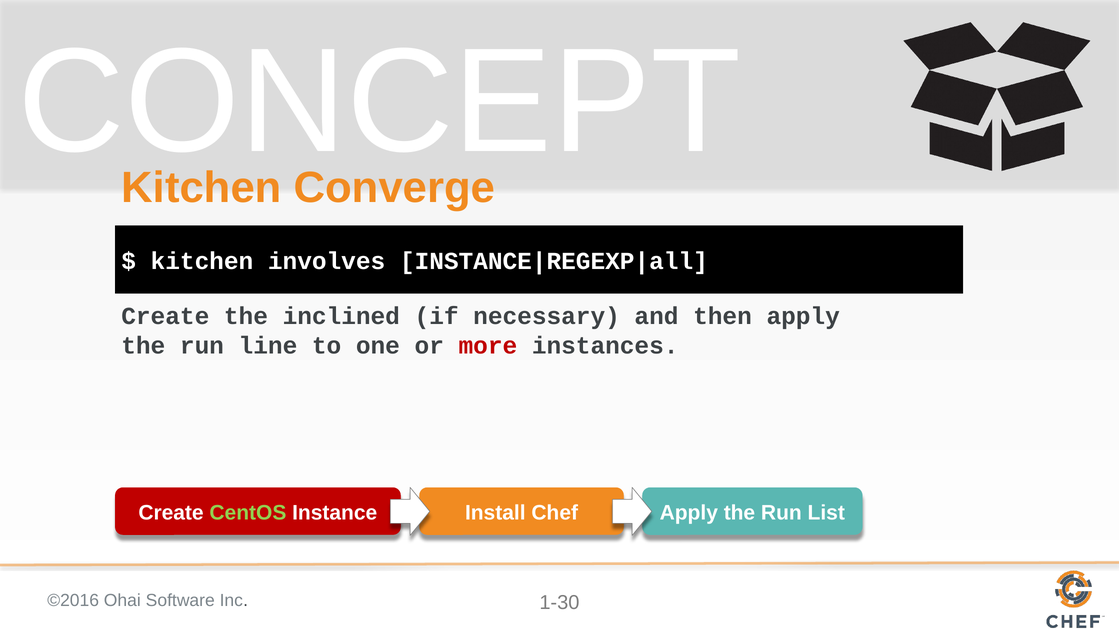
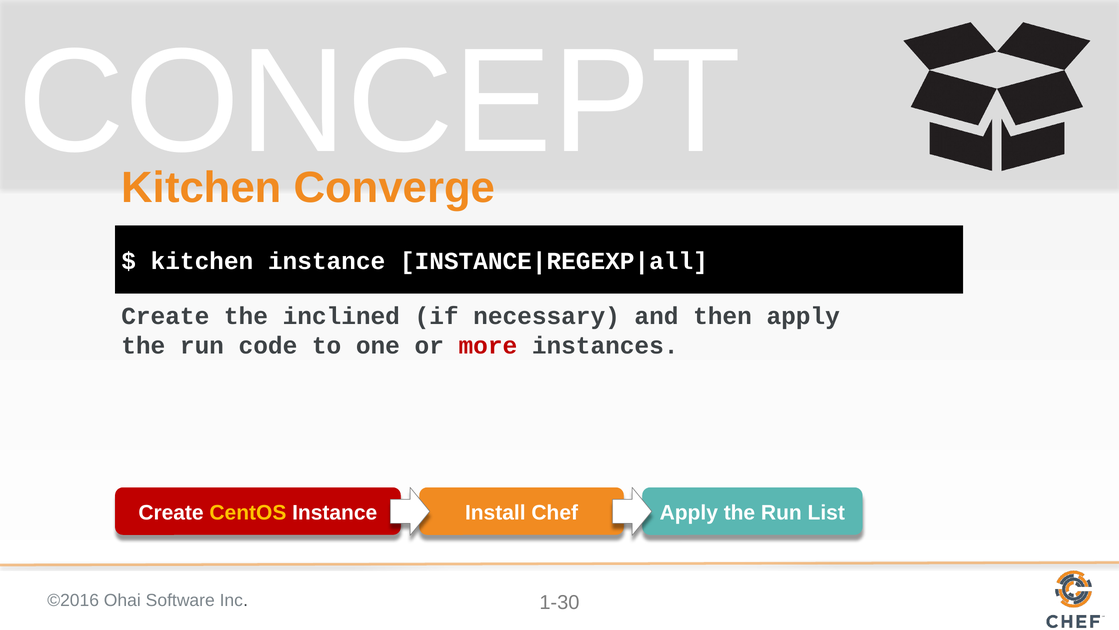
kitchen involves: involves -> instance (327, 261)
line: line -> code (268, 345)
CentOS colour: light green -> yellow (248, 512)
